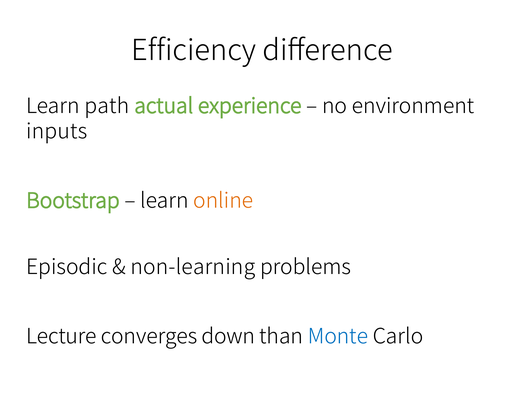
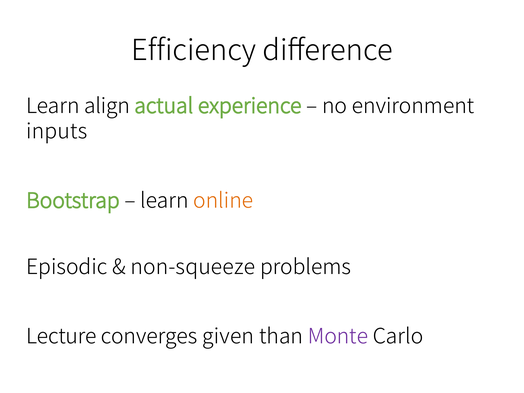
path: path -> align (107, 106)
non-learning: non-learning -> non-squeeze (193, 267)
down: down -> given (228, 337)
Monte colour: blue -> purple (338, 337)
